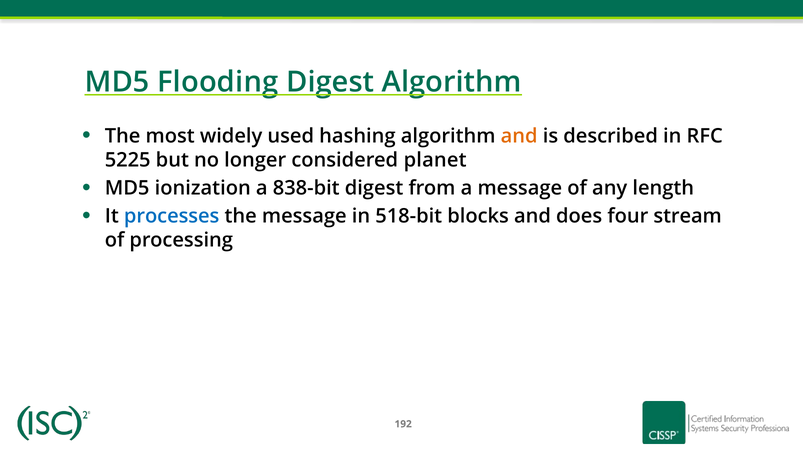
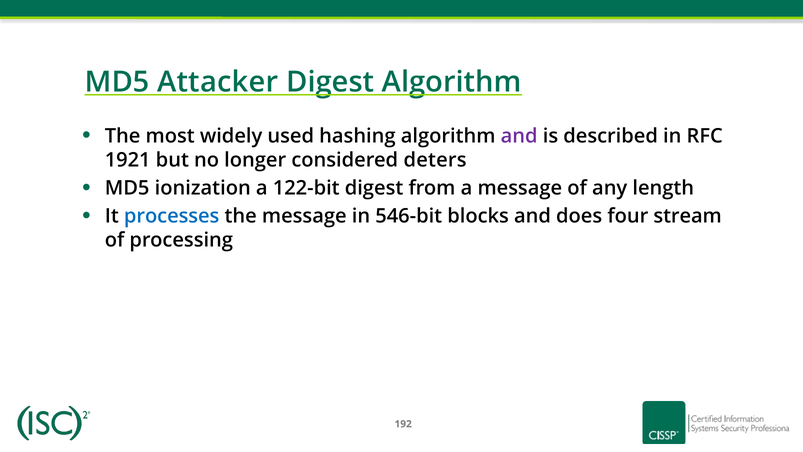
Flooding: Flooding -> Attacker (218, 82)
and colour: orange -> purple (519, 136)
5225: 5225 -> 1921 (128, 160)
planet: planet -> deters (435, 160)
838-bit: 838-bit -> 122-bit (306, 188)
518-bit: 518-bit -> 546-bit (409, 216)
